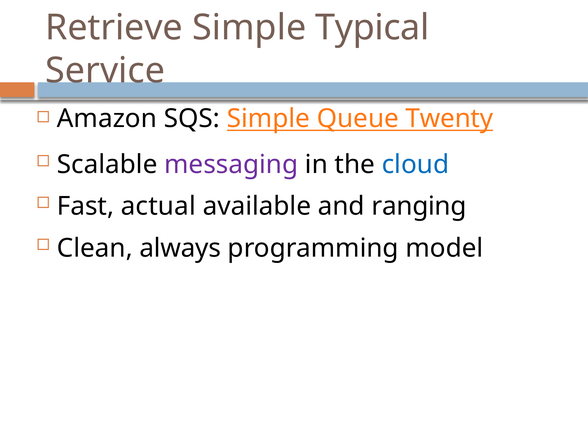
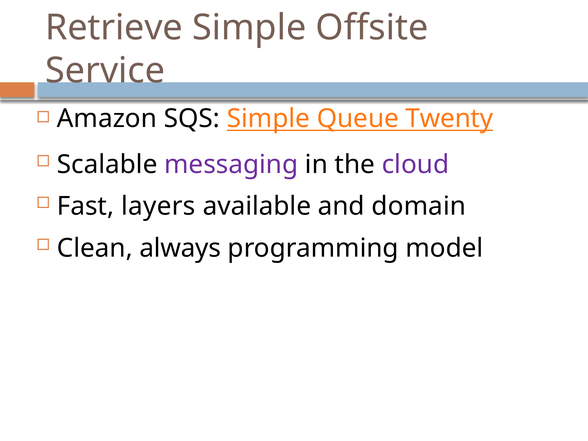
Typical: Typical -> Offsite (372, 27)
cloud colour: blue -> purple (415, 164)
actual: actual -> layers (158, 206)
ranging: ranging -> domain (419, 206)
